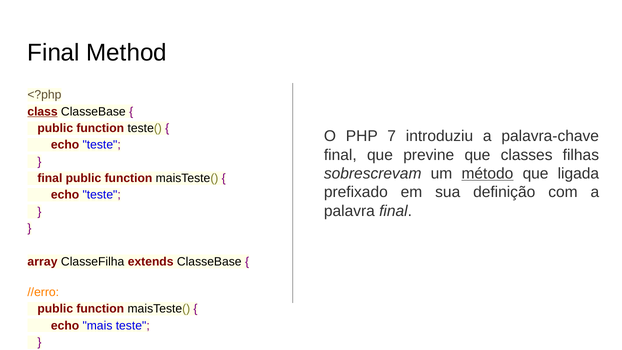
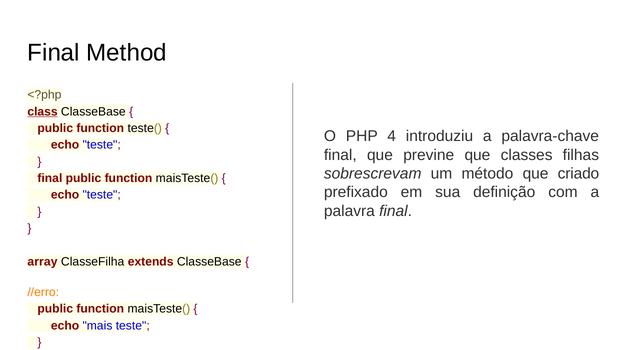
7: 7 -> 4 (392, 136)
método underline: present -> none (487, 173)
ligada: ligada -> criado (578, 173)
